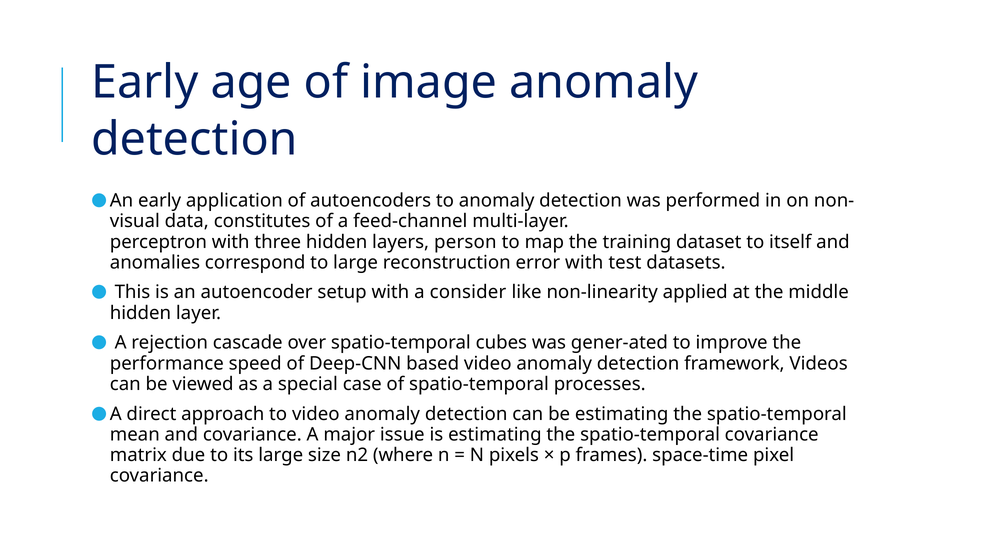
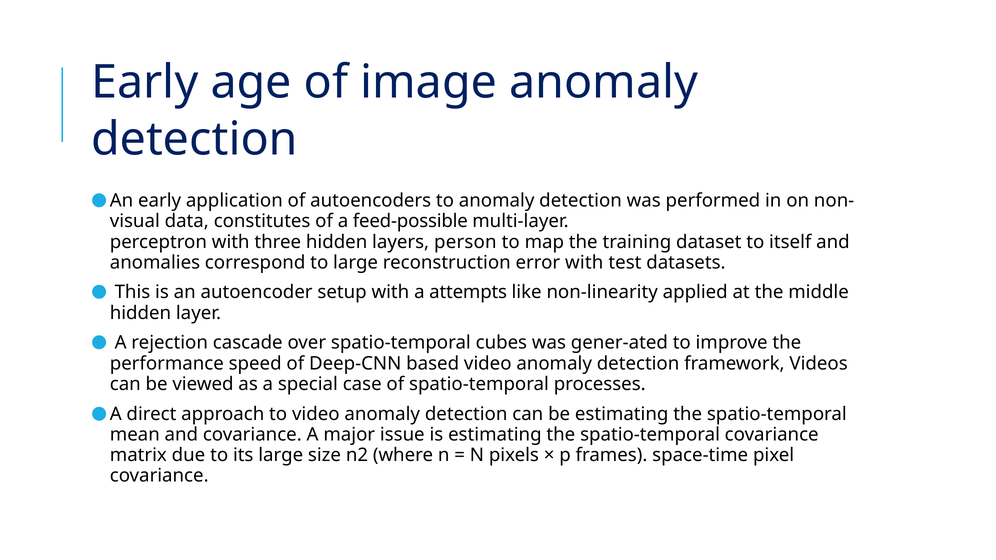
feed-channel: feed-channel -> feed-possible (410, 221)
consider: consider -> attempts (468, 292)
